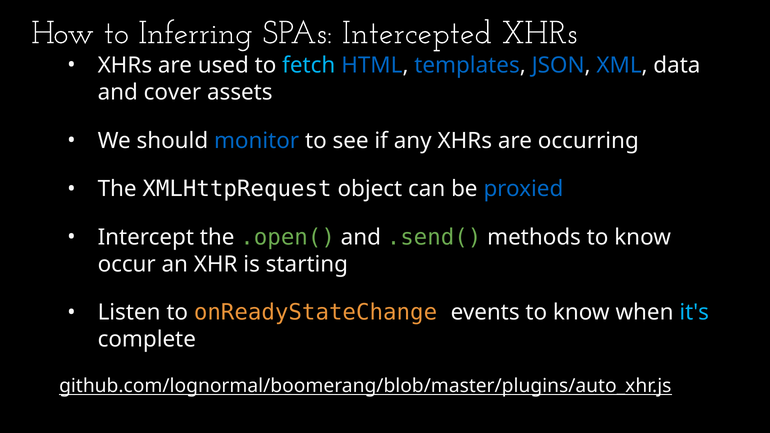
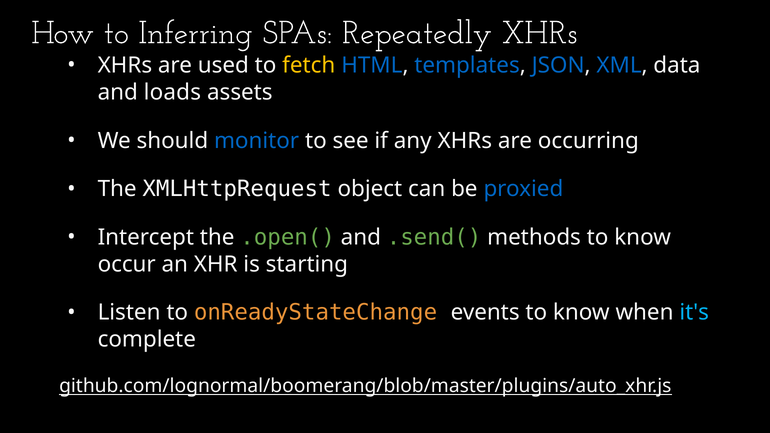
Intercepted: Intercepted -> Repeatedly (417, 33)
fetch colour: light blue -> yellow (309, 65)
cover: cover -> loads (172, 92)
